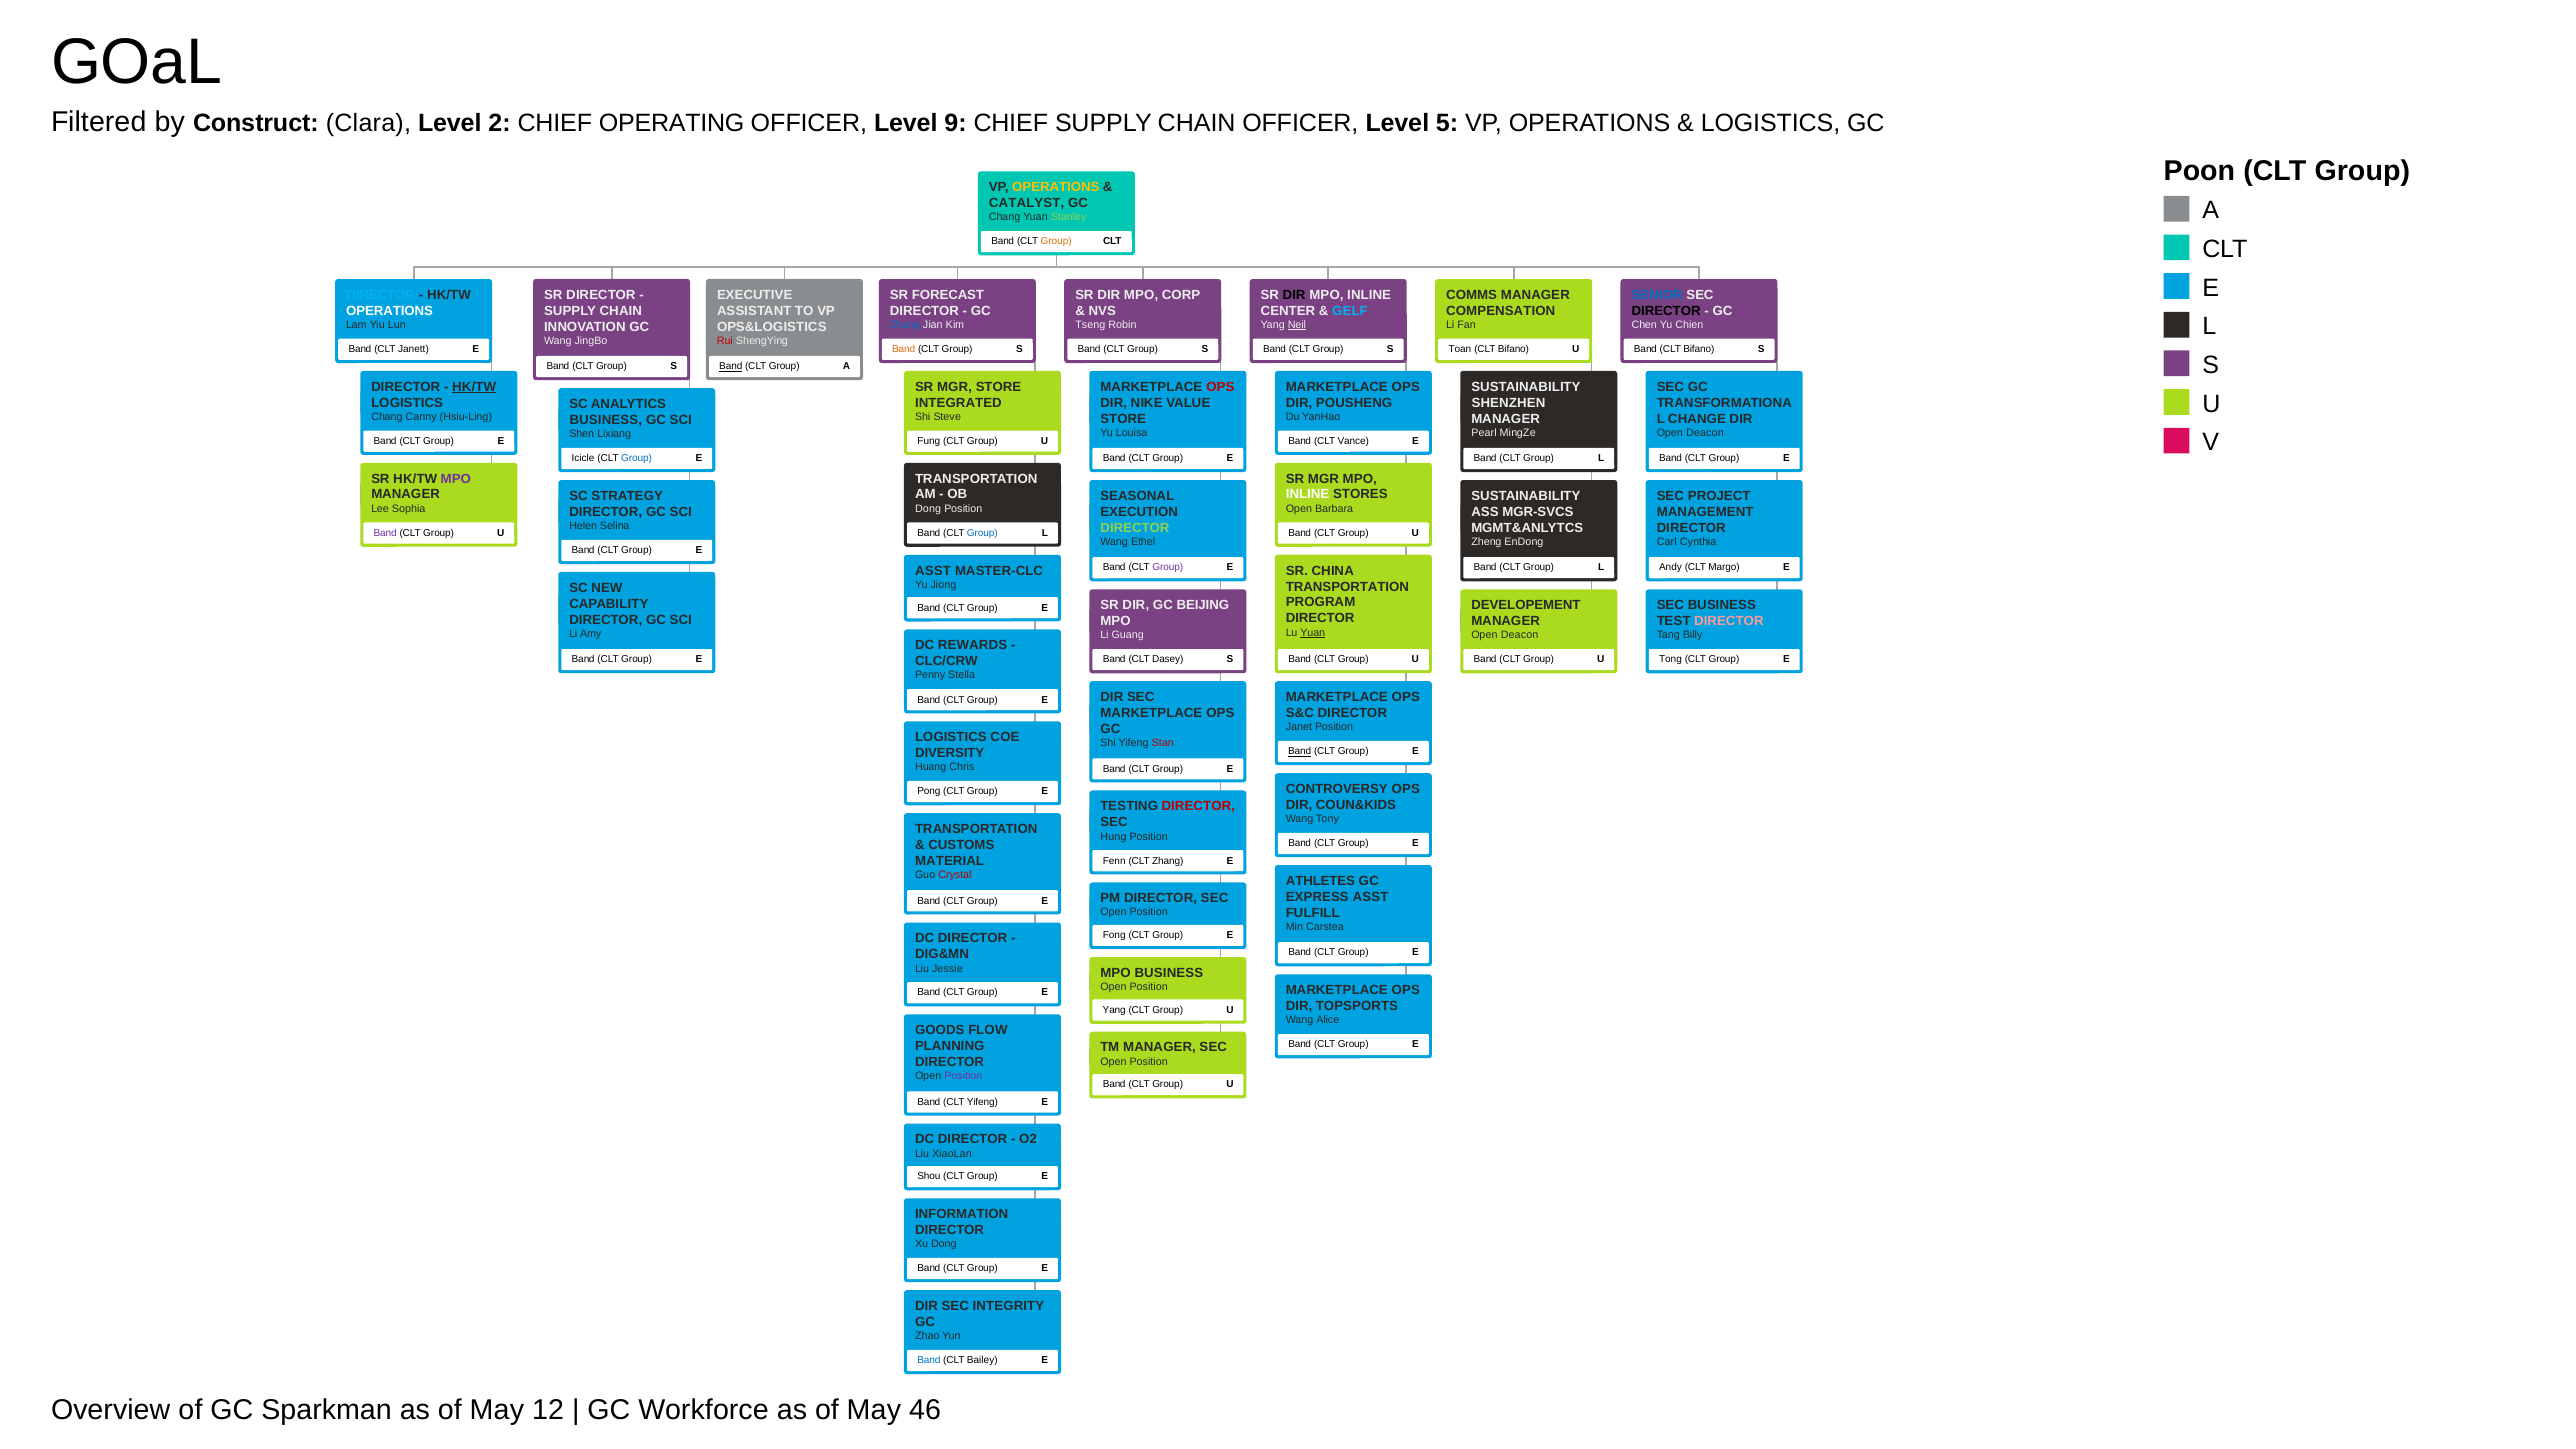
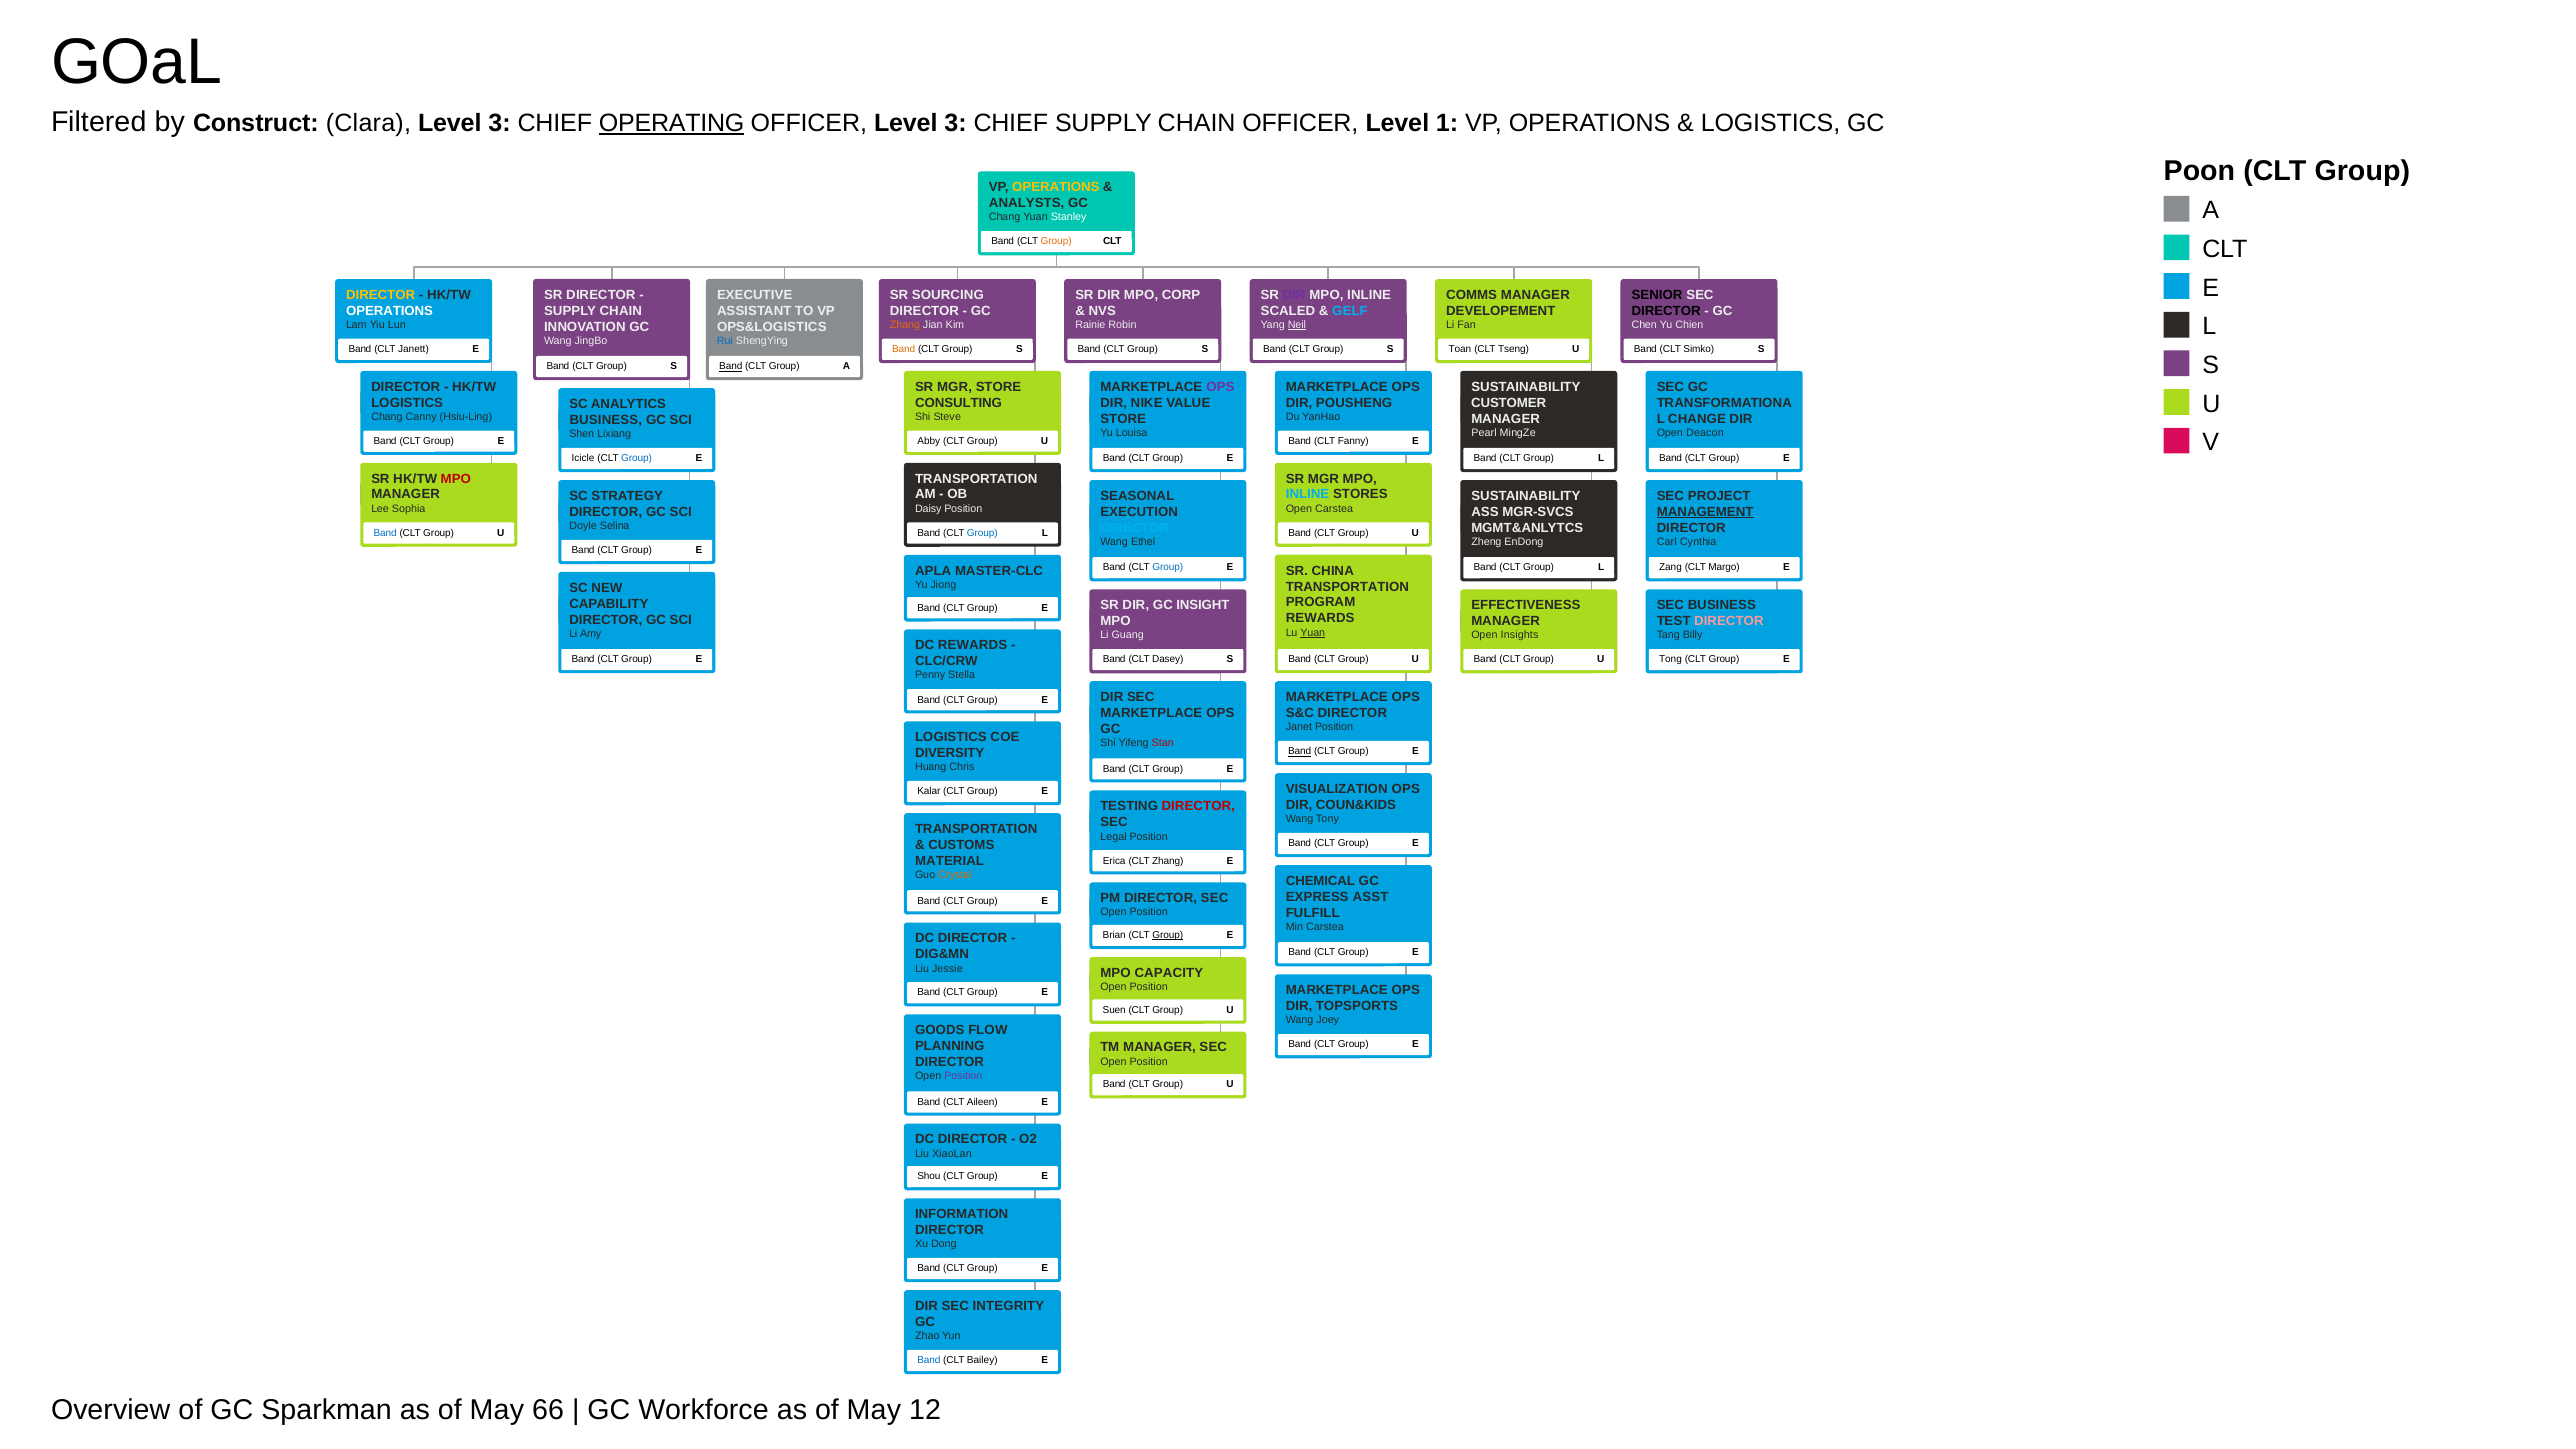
2: 2 -> 3 (500, 123)
OPERATING underline: none -> present (672, 123)
OFFICER Level 9: 9 -> 3 (955, 123)
5: 5 -> 1 (1447, 123)
CATALYST: CATALYST -> ANALYSTS (1027, 203)
Stanley colour: light green -> white (1069, 217)
DIRECTOR colour: light blue -> yellow (381, 295)
FORECAST: FORECAST -> SOURCING (948, 295)
DIR colour: black -> purple (1294, 295)
SENIOR colour: blue -> black (1657, 295)
CENTER: CENTER -> SCALED (1288, 311)
COMPENSATION: COMPENSATION -> DEVELOPEMENT (1501, 311)
Zhang colour: blue -> orange (905, 325)
Tseng: Tseng -> Rainie (1090, 325)
Rui colour: red -> blue (725, 341)
Bifano: Bifano -> Tseng (1513, 349)
Band CLT Bifano: Bifano -> Simko (1699, 349)
HK/TW underline: present -> none (474, 387)
OPS colour: red -> purple (1220, 387)
INTEGRATED: INTEGRATED -> CONSULTING (959, 403)
SHENZHEN: SHENZHEN -> CUSTOMER (1509, 403)
Fung: Fung -> Abby (929, 441)
Vance: Vance -> Fanny (1353, 441)
MPO colour: purple -> red (456, 479)
INLINE colour: white -> light blue (1308, 495)
Dong: Dong -> Daisy (928, 509)
Open Barbara: Barbara -> Carstea (1334, 509)
MANAGEMENT underline: none -> present (1705, 512)
Helen: Helen -> Doyle (583, 526)
DIRECTOR colour: light green -> light blue (1135, 528)
Band colour: purple -> blue (385, 533)
Group colour: purple -> blue (1168, 568)
Andy: Andy -> Zang (1670, 568)
ASST: ASST -> APLA (933, 571)
BEIJING: BEIJING -> INSIGHT (1203, 605)
DEVELOPEMENT: DEVELOPEMENT -> EFFECTIVENESS (1526, 605)
DIRECTOR: DIRECTOR -> REWARDS (1320, 619)
Deacon: Deacon -> Insights (1520, 635)
CONTROVERSY: CONTROVERSY -> VISUALIZATION (1337, 789)
Pong: Pong -> Kalar (929, 792)
Hung: Hung -> Legal (1114, 836)
Fenn: Fenn -> Erica (1114, 861)
Crystal colour: red -> orange (955, 875)
ATHLETES: ATHLETES -> CHEMICAL (1320, 881)
Fong: Fong -> Brian (1114, 935)
Group underline: none -> present (1168, 935)
MPO BUSINESS: BUSINESS -> CAPACITY (1169, 973)
Yang: Yang -> Suen (1114, 1010)
Alice: Alice -> Joey (1328, 1020)
CLT Yifeng: Yifeng -> Aileen (982, 1102)
12: 12 -> 66 (548, 1410)
46: 46 -> 12 (925, 1410)
